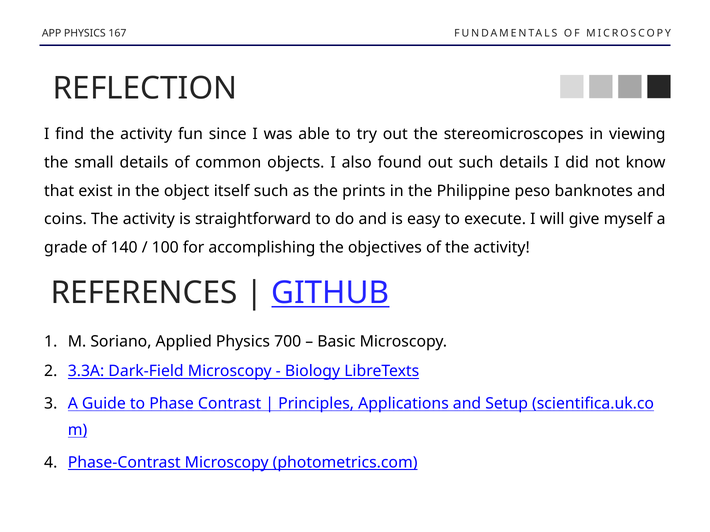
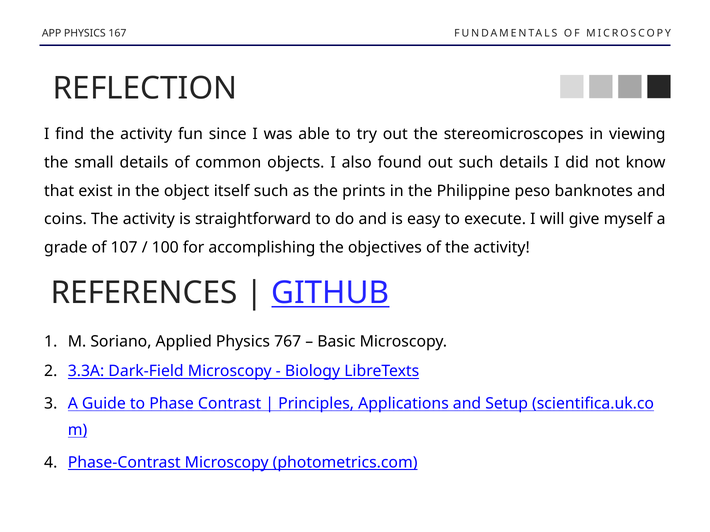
140: 140 -> 107 (124, 248)
700: 700 -> 767 (288, 342)
